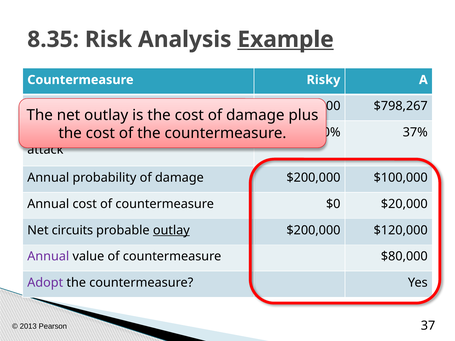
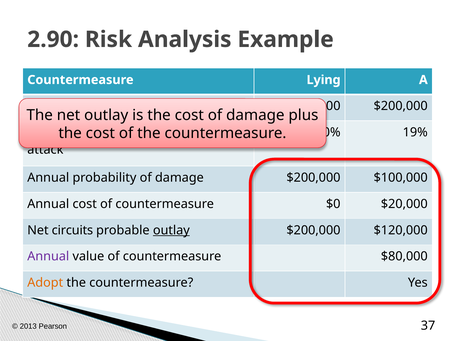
8.35: 8.35 -> 2.90 (53, 39)
Example underline: present -> none (286, 39)
Risky: Risky -> Lying (324, 80)
$798,267: $798,267 -> $200,000 (401, 106)
37%: 37% -> 19% (415, 132)
Adopt colour: purple -> orange (45, 283)
